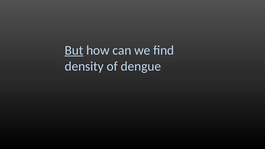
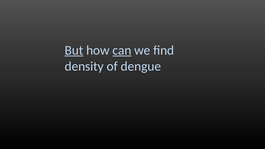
can underline: none -> present (122, 50)
